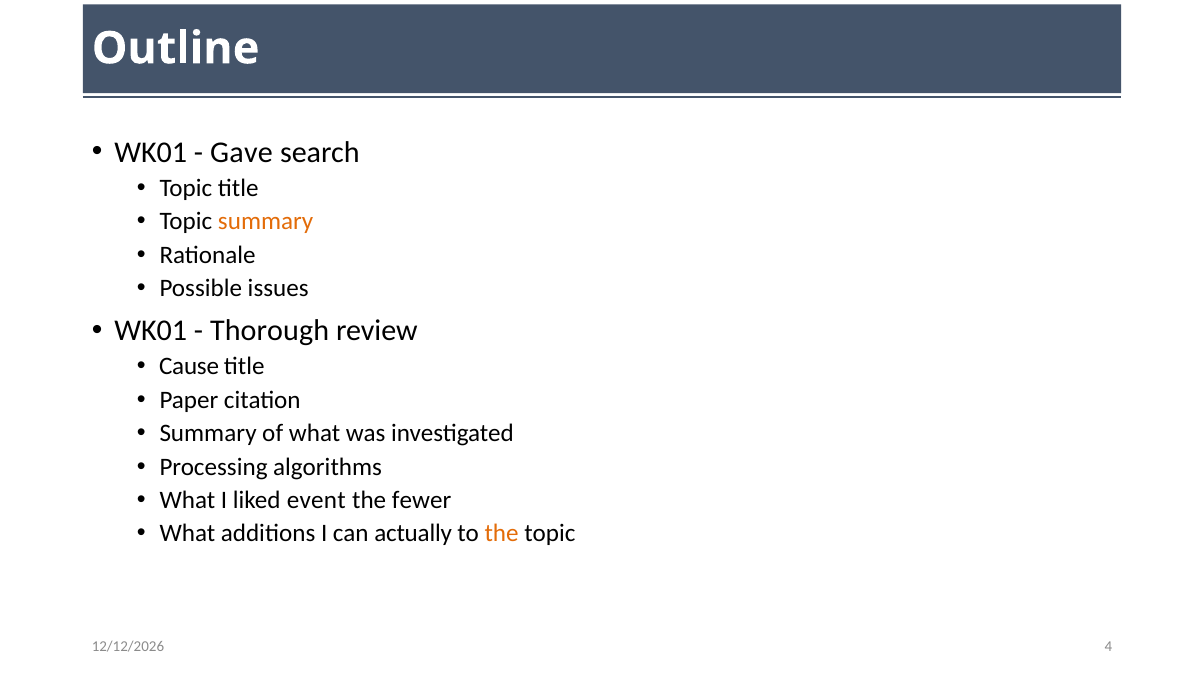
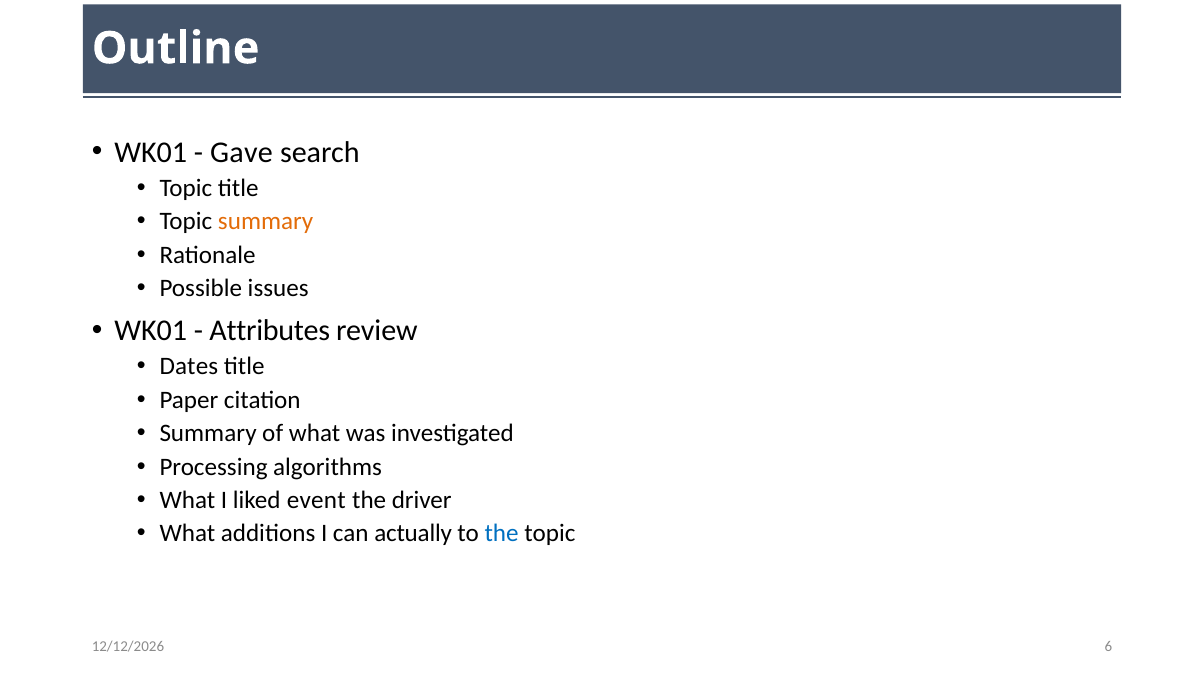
Thorough: Thorough -> Attributes (270, 331)
Cause: Cause -> Dates (189, 367)
fewer: fewer -> driver (422, 500)
the colour: orange -> blue (502, 534)
4: 4 -> 6 (1108, 647)
